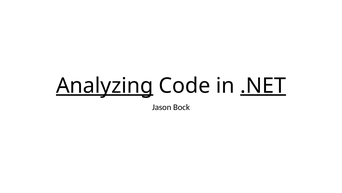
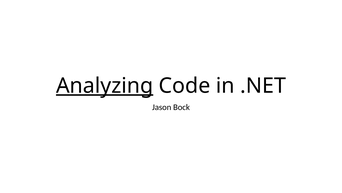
.NET underline: present -> none (263, 85)
